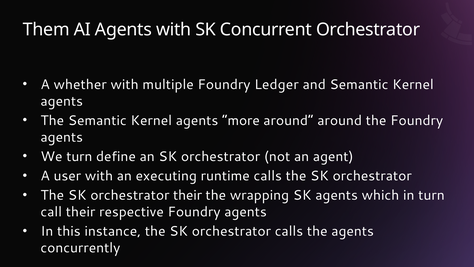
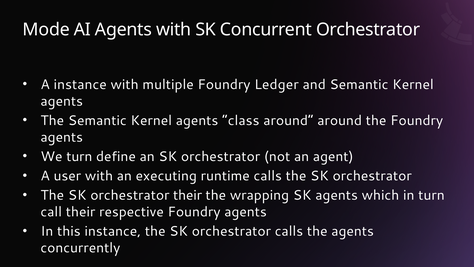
Them: Them -> Mode (46, 30)
A whether: whether -> instance (80, 84)
more: more -> class (241, 120)
